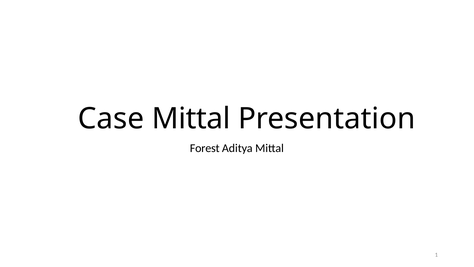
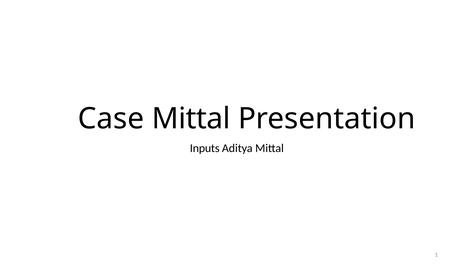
Forest: Forest -> Inputs (205, 148)
